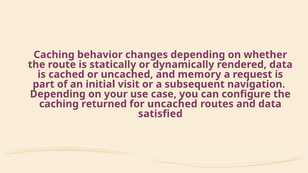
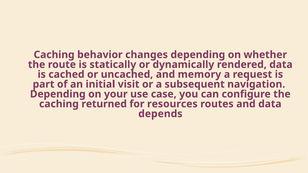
for uncached: uncached -> resources (172, 104)
satisfied: satisfied -> depends (160, 114)
